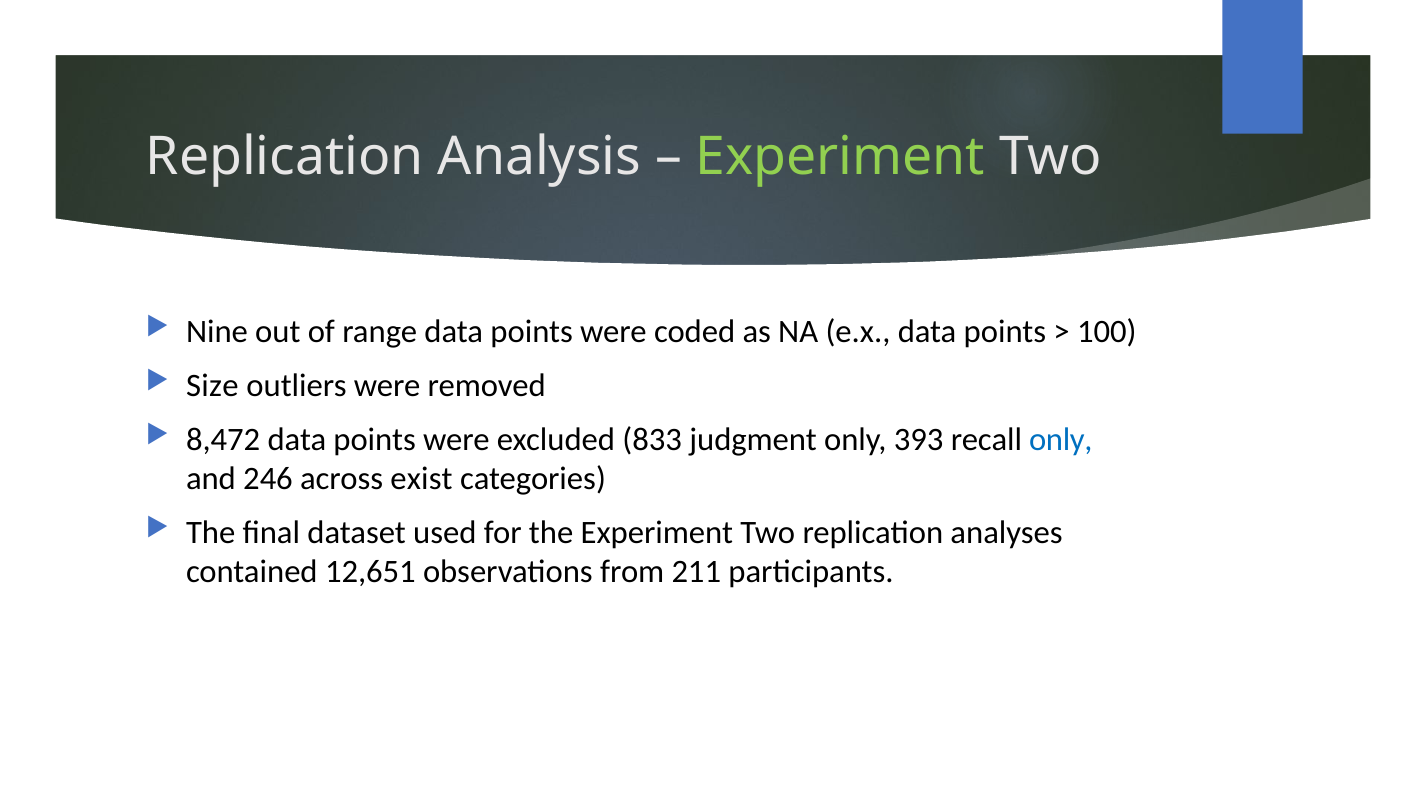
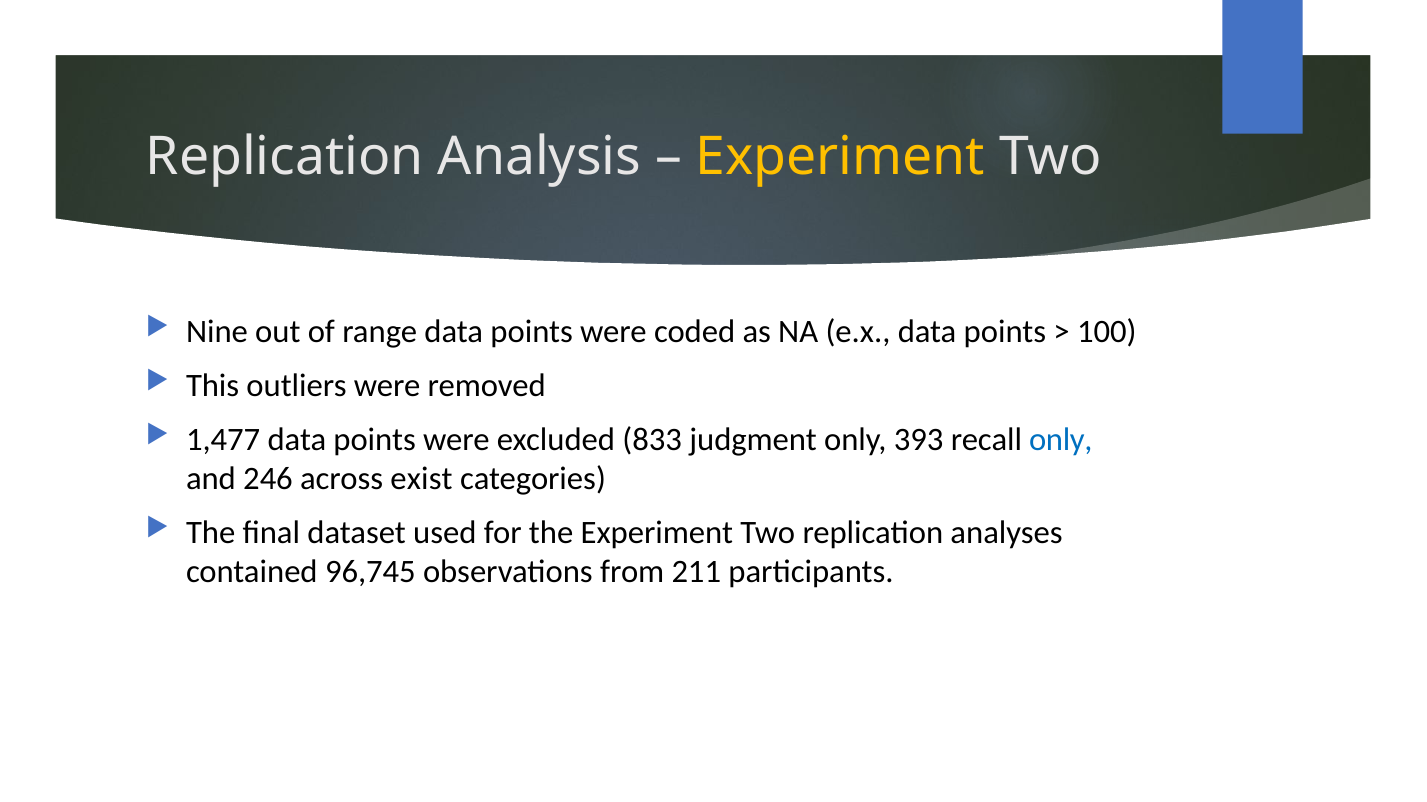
Experiment colour: light green -> yellow (841, 157)
Size: Size -> This (213, 386)
8,472: 8,472 -> 1,477 (223, 440)
12,651: 12,651 -> 96,745 (370, 572)
